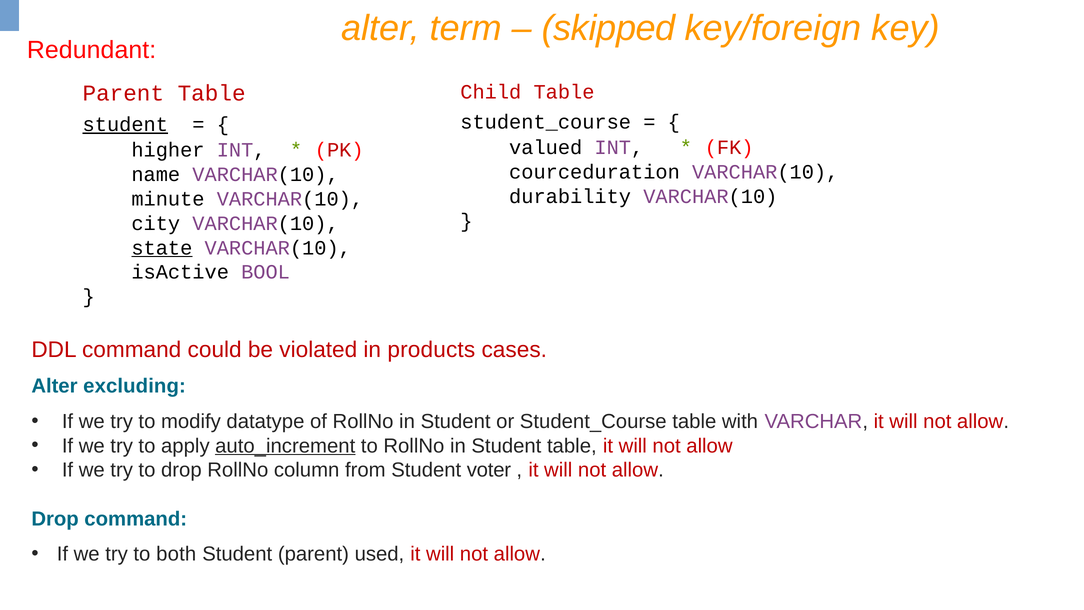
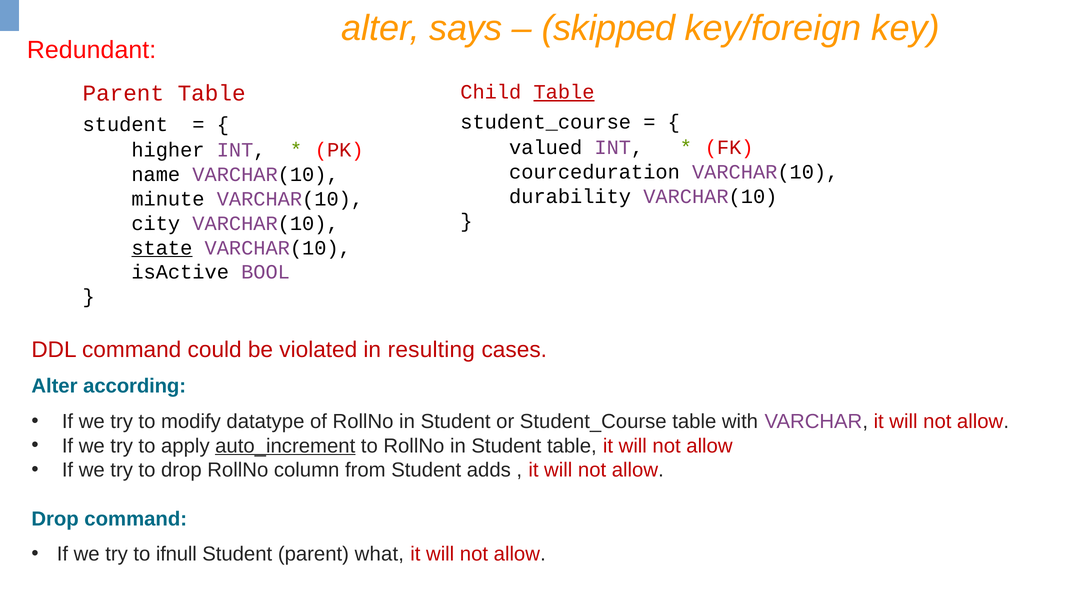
term: term -> says (466, 28)
Table underline: none -> present (564, 92)
student underline: present -> none (125, 124)
products: products -> resulting (431, 350)
excluding: excluding -> according (135, 386)
voter: voter -> adds (489, 470)
both: both -> ifnull (176, 554)
used: used -> what (379, 554)
